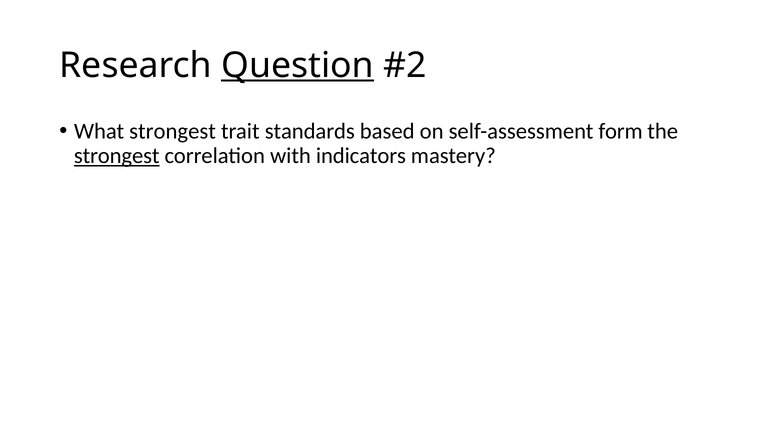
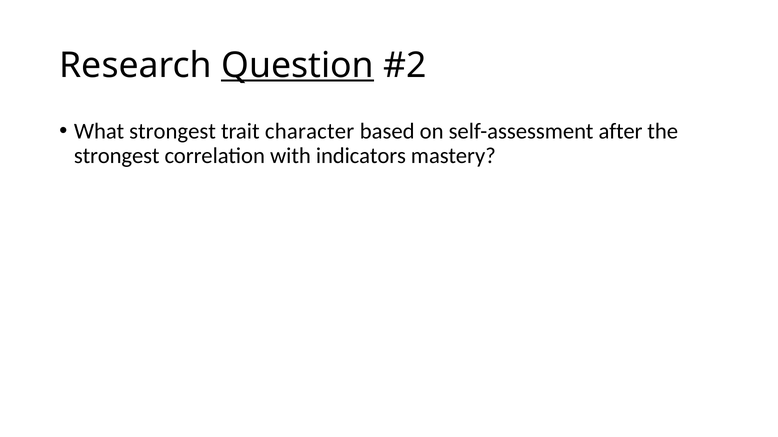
standards: standards -> character (310, 132)
form: form -> after (621, 132)
strongest underline: present -> none (117, 156)
